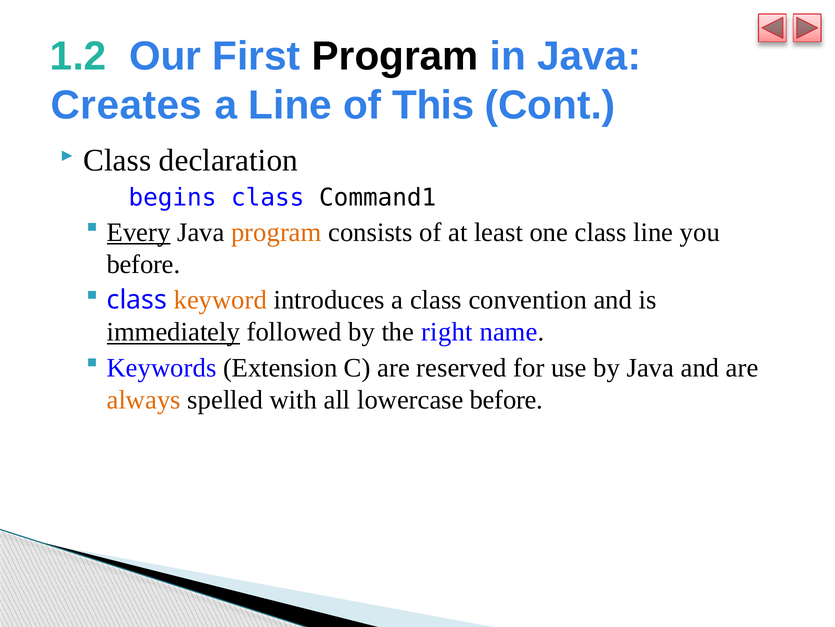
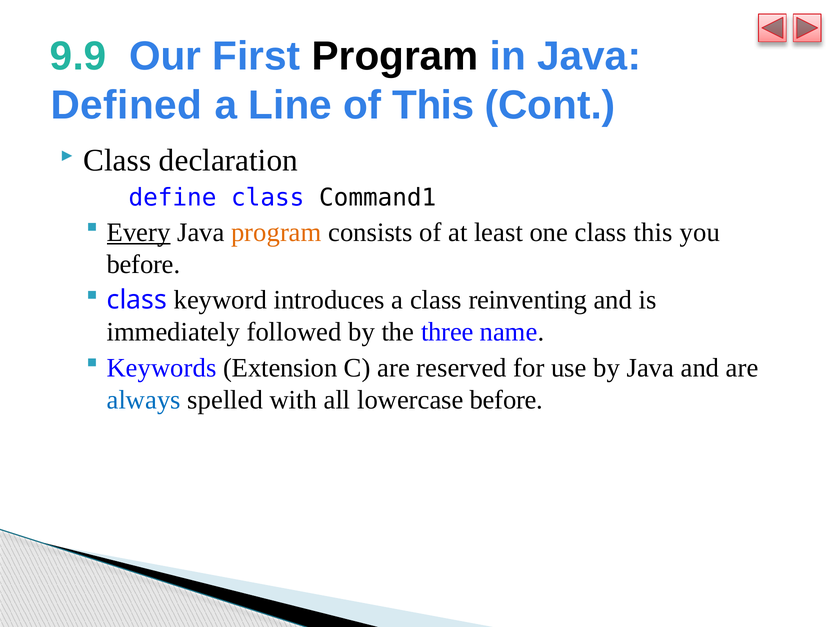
1.2: 1.2 -> 9.9 (78, 56)
Creates: Creates -> Defined (126, 105)
begins: begins -> define (172, 197)
class line: line -> this (653, 232)
keyword colour: orange -> black (220, 300)
convention: convention -> reinventing (528, 300)
immediately underline: present -> none (173, 332)
right: right -> three (447, 332)
always colour: orange -> blue (144, 399)
